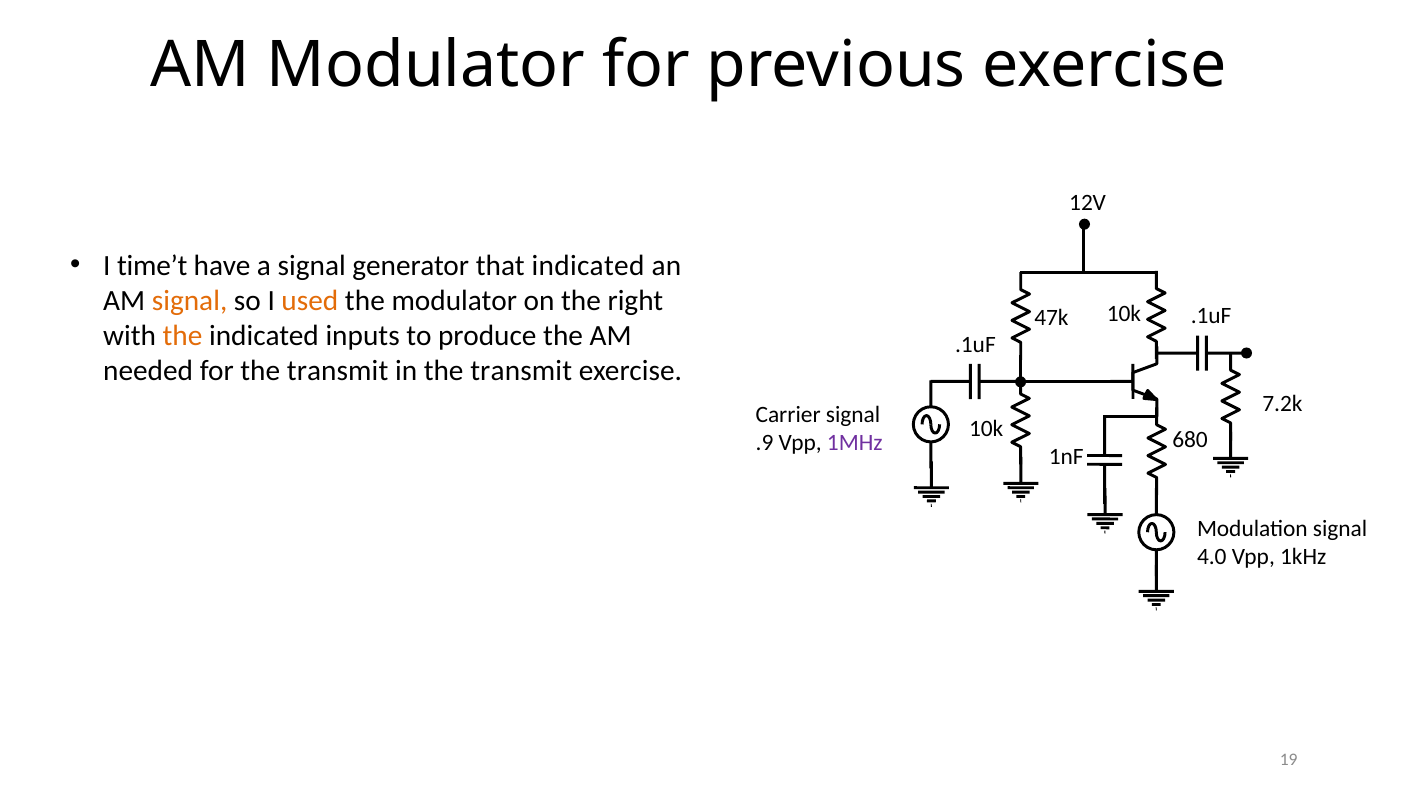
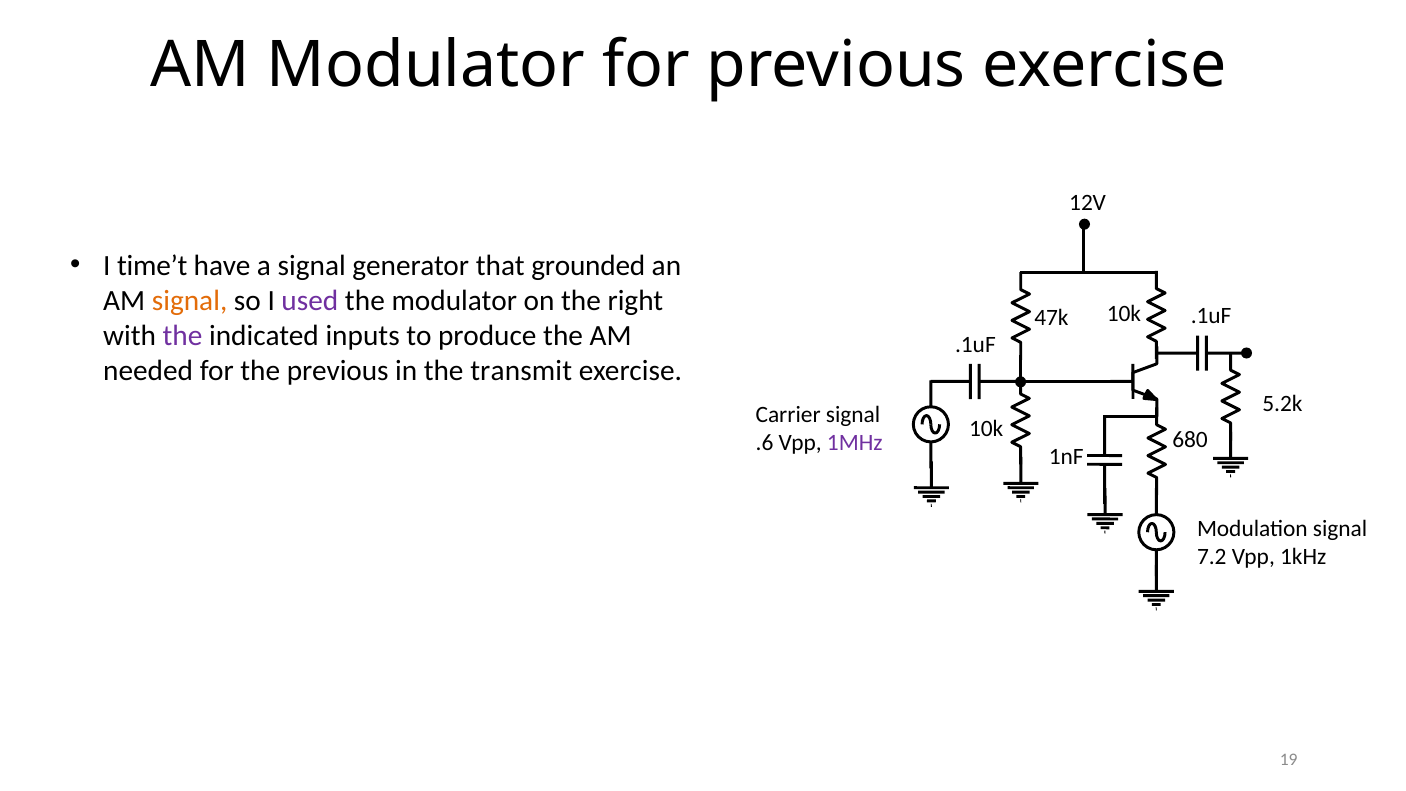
that indicated: indicated -> grounded (588, 266)
used colour: orange -> purple (310, 301)
the colour: orange -> purple (183, 336)
for the transmit: transmit -> previous (338, 371)
7.2k: 7.2k -> 5.2k (1282, 403)
.9: .9 -> .6 (765, 442)
4.0: 4.0 -> 7.2 (1212, 557)
